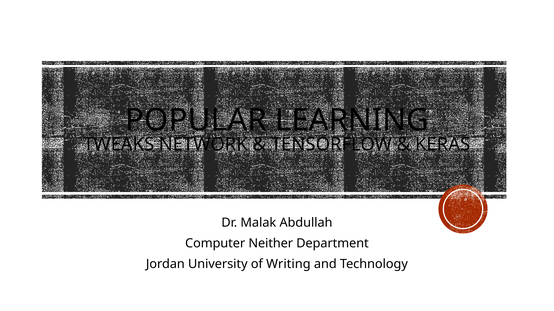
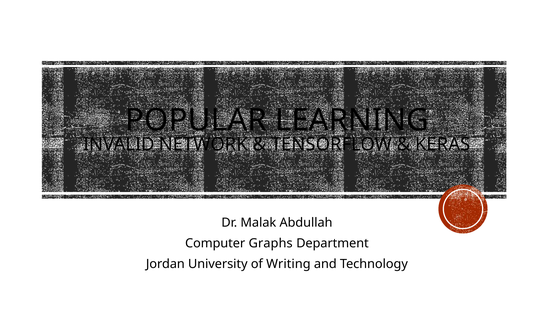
TWEAKS: TWEAKS -> INVALID (119, 145)
Neither: Neither -> Graphs (271, 244)
